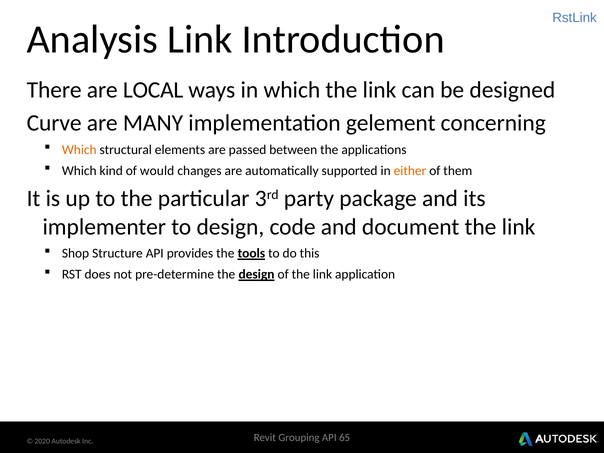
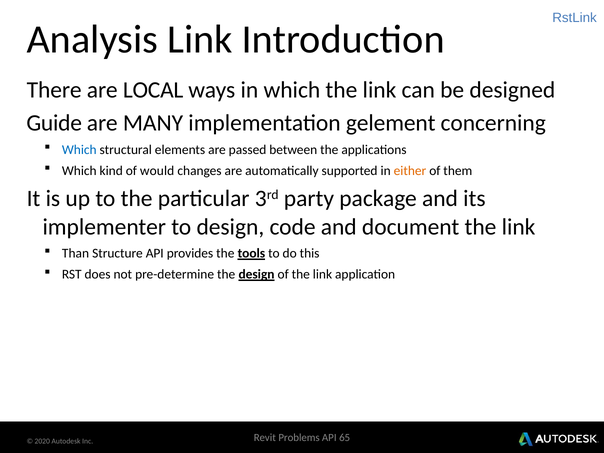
Curve: Curve -> Guide (54, 123)
Which colour: orange -> blue (79, 150)
Shop: Shop -> Than (76, 253)
Grouping: Grouping -> Problems (299, 438)
